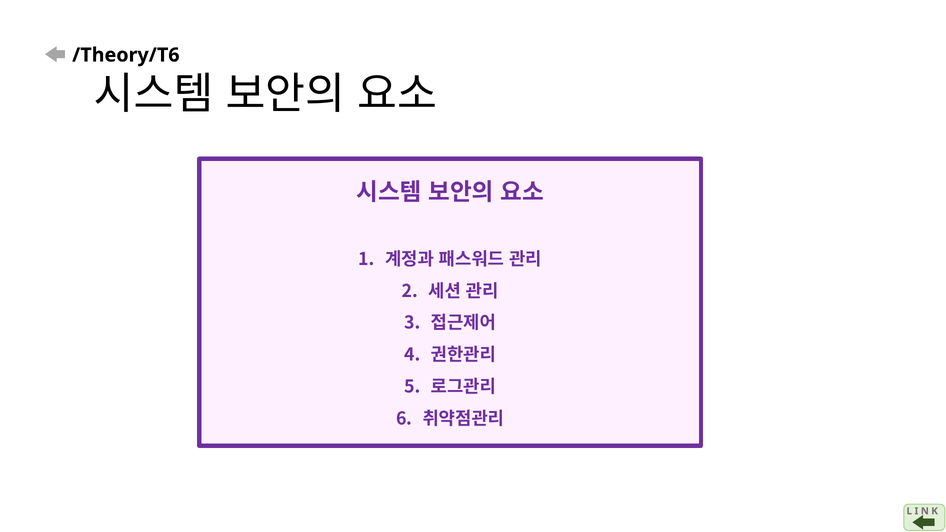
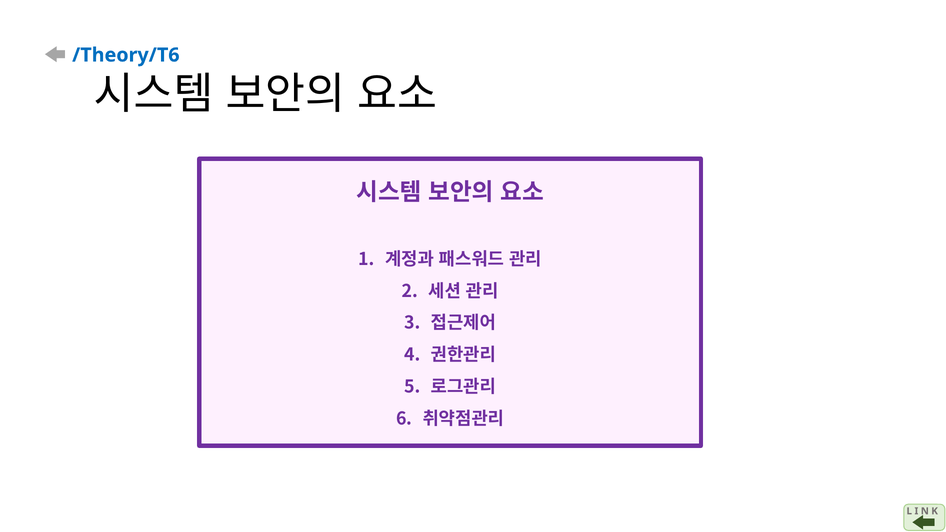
/Theory/T6 colour: black -> blue (126, 55)
